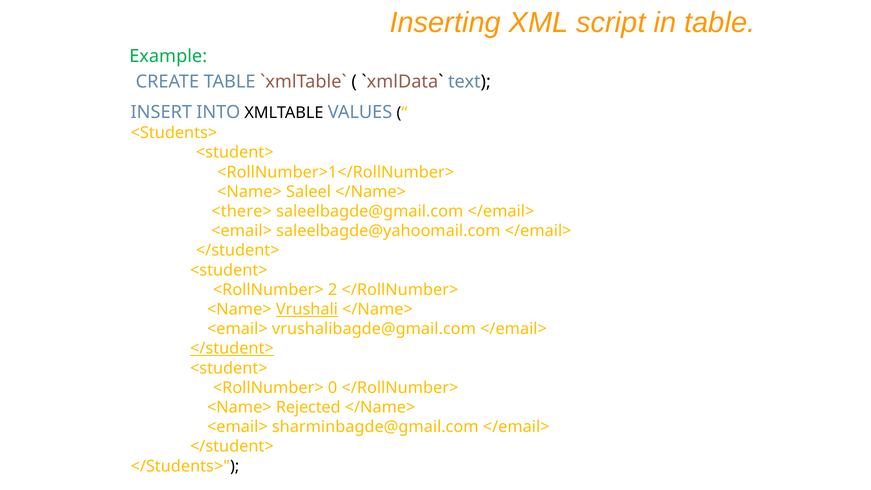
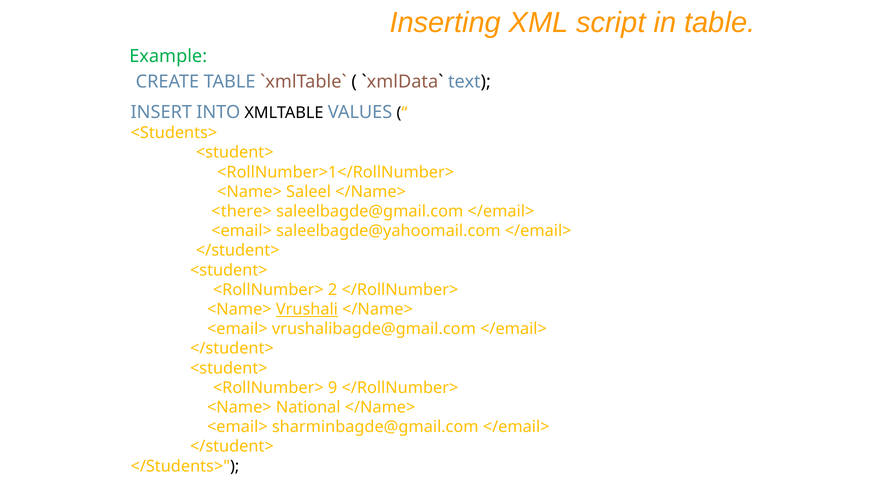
</student> underline: present -> none (232, 348)
0: 0 -> 9 (333, 388)
Rejected: Rejected -> National (308, 407)
